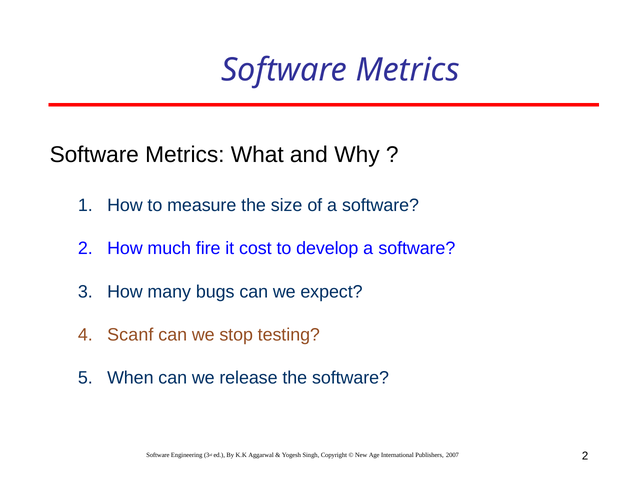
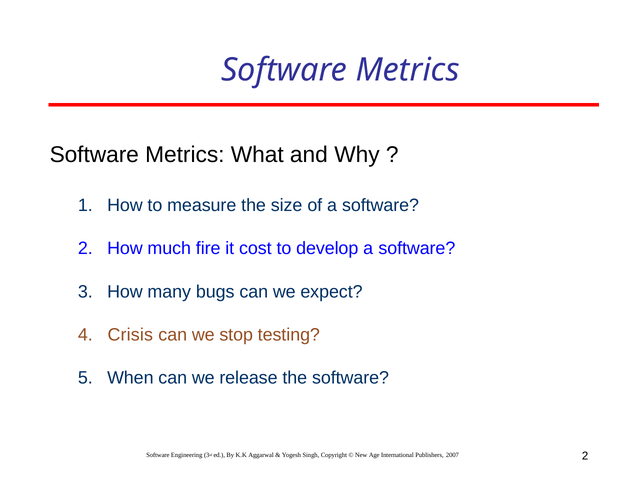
Scanf: Scanf -> Crisis (130, 335)
